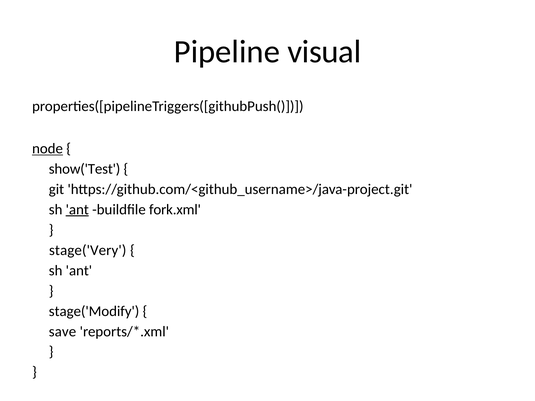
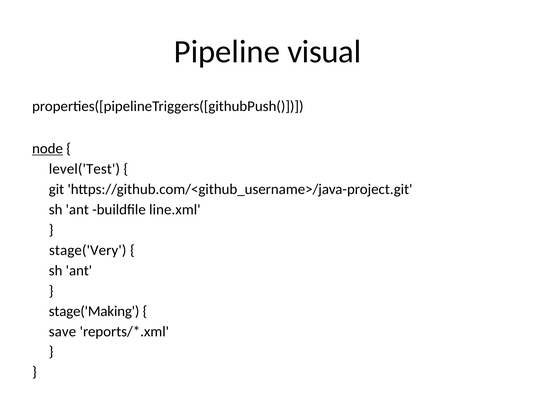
show('Test: show('Test -> level('Test (84, 169)
ant underline: present -> none (77, 210)
fork.xml: fork.xml -> line.xml (175, 210)
stage('Modify: stage('Modify -> stage('Making (94, 311)
